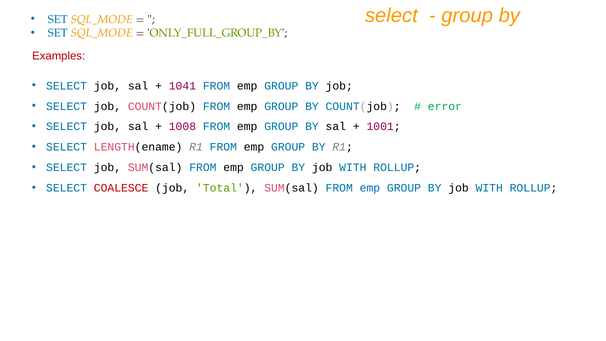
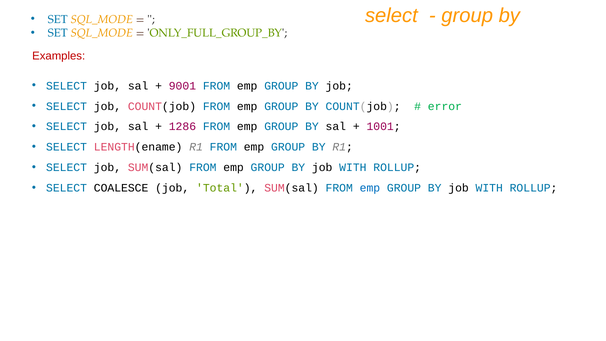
1041: 1041 -> 9001 (182, 86)
1008: 1008 -> 1286 (182, 127)
COALESCE colour: red -> black (121, 188)
